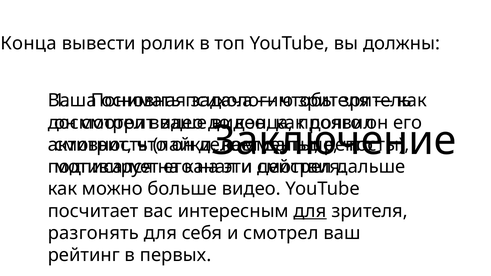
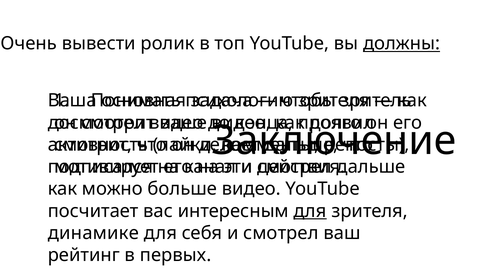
Конца: Конца -> Очень (29, 44)
должны underline: none -> present (402, 44)
разгонять: разгонять -> динамике (93, 233)
